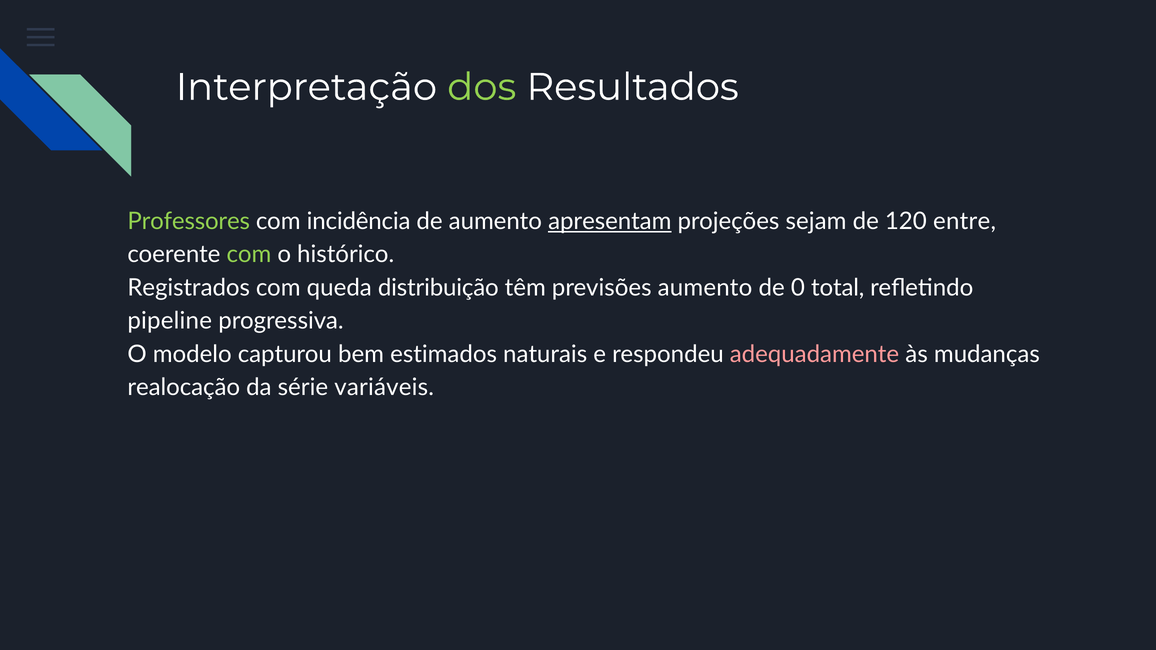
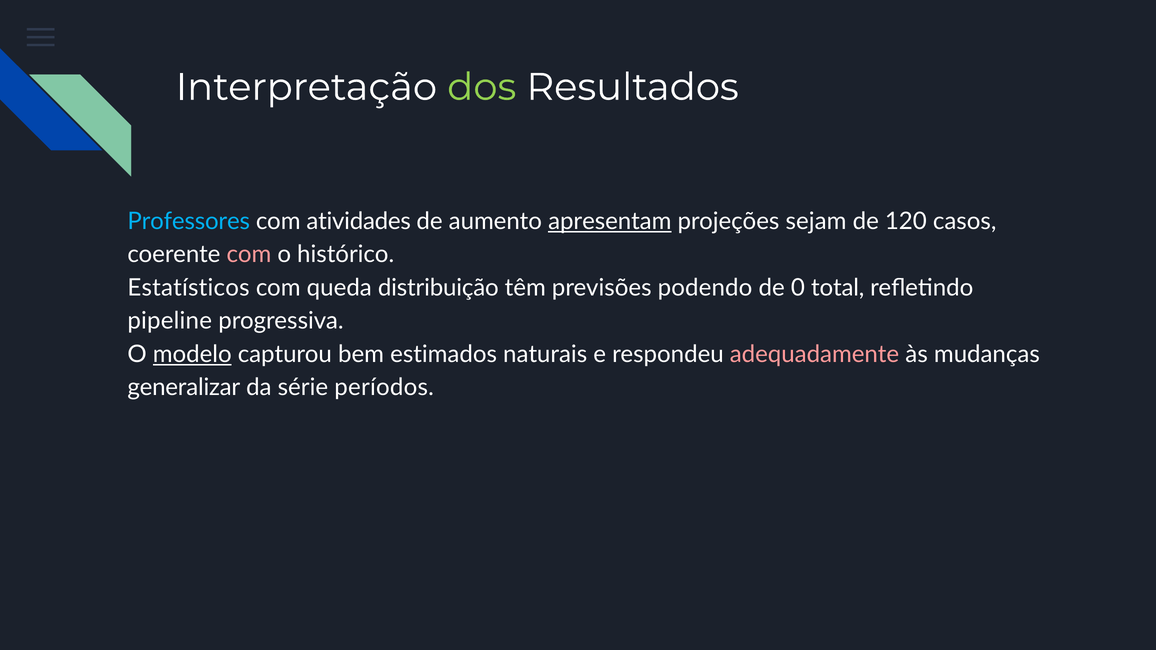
Professores colour: light green -> light blue (189, 221)
incidência: incidência -> atividades (359, 221)
entre: entre -> casos (965, 221)
com colour: light green -> pink (249, 255)
Registrados: Registrados -> Estatísticos (189, 288)
previsões aumento: aumento -> podendo (705, 288)
modelo underline: none -> present (192, 354)
realocação: realocação -> generalizar (184, 388)
variáveis: variáveis -> períodos (384, 388)
